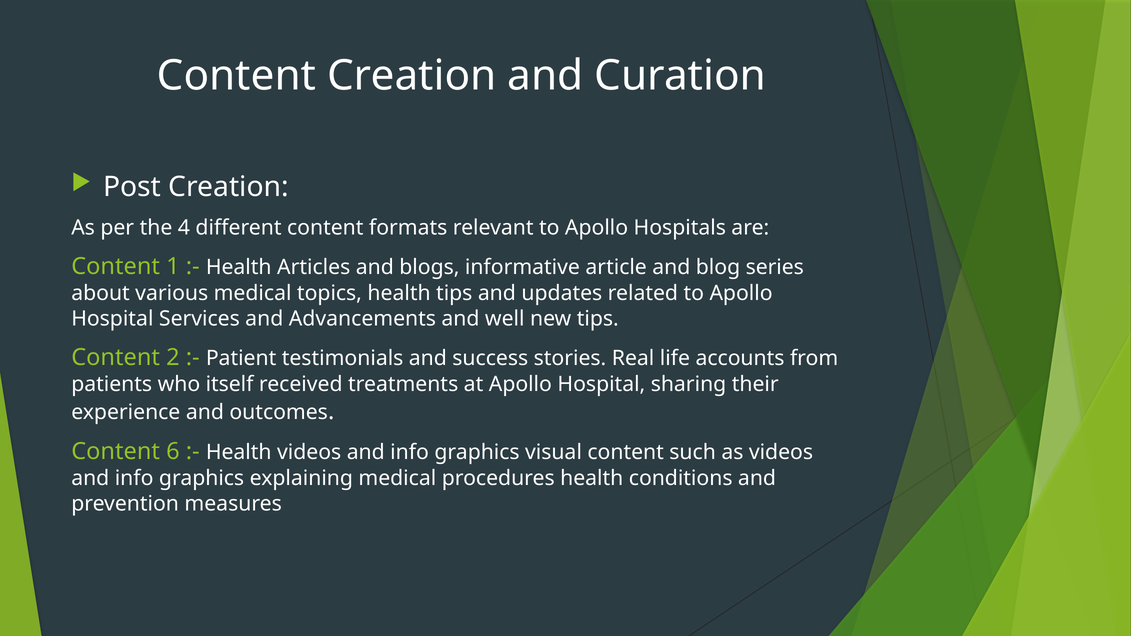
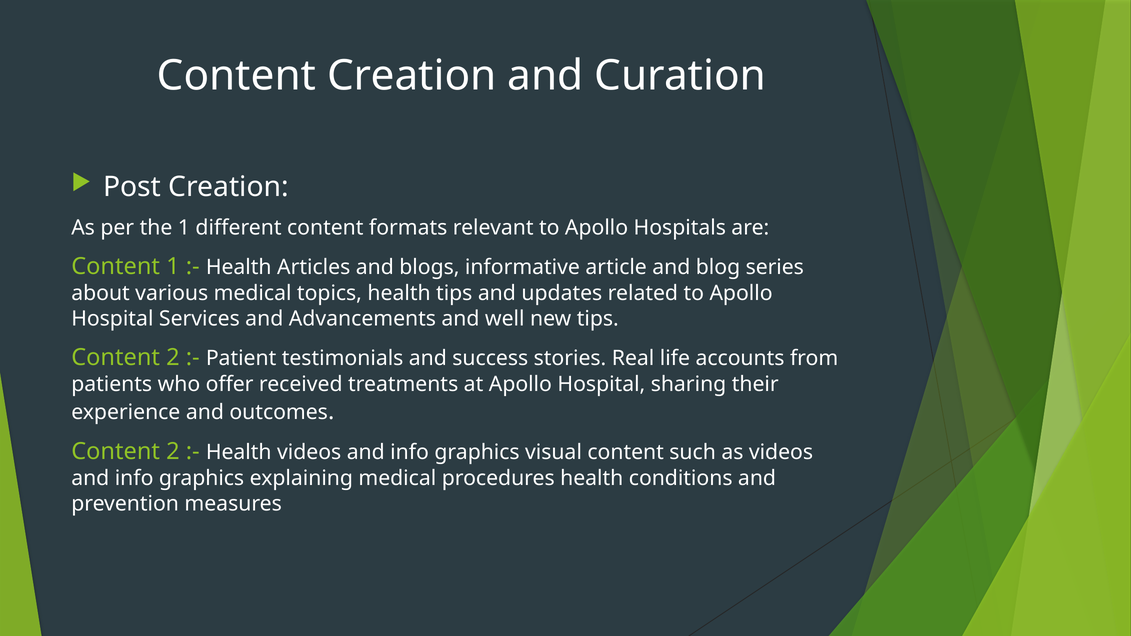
the 4: 4 -> 1 (184, 228)
itself: itself -> offer (230, 384)
6: 6 -> 2 (173, 452)
